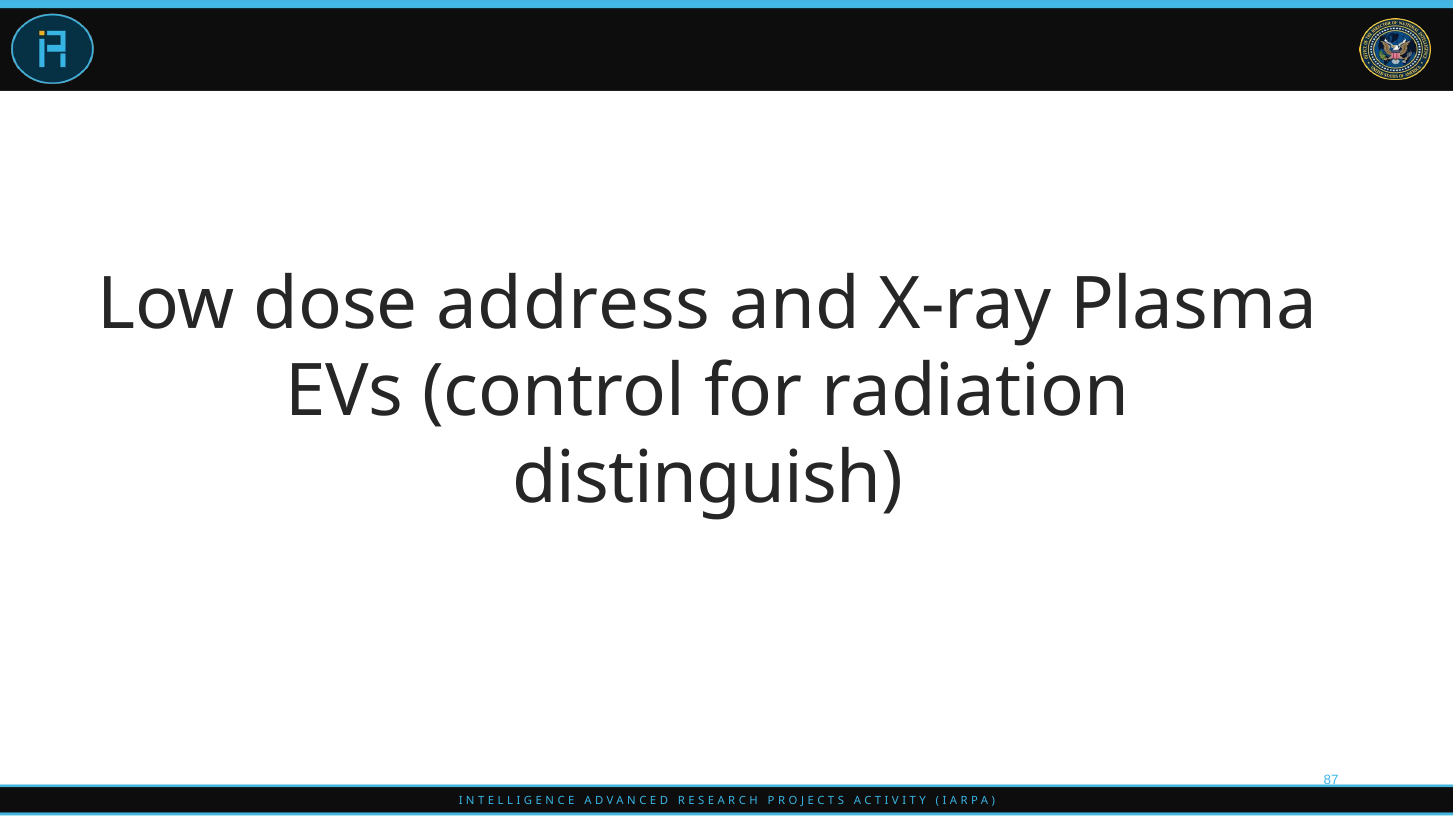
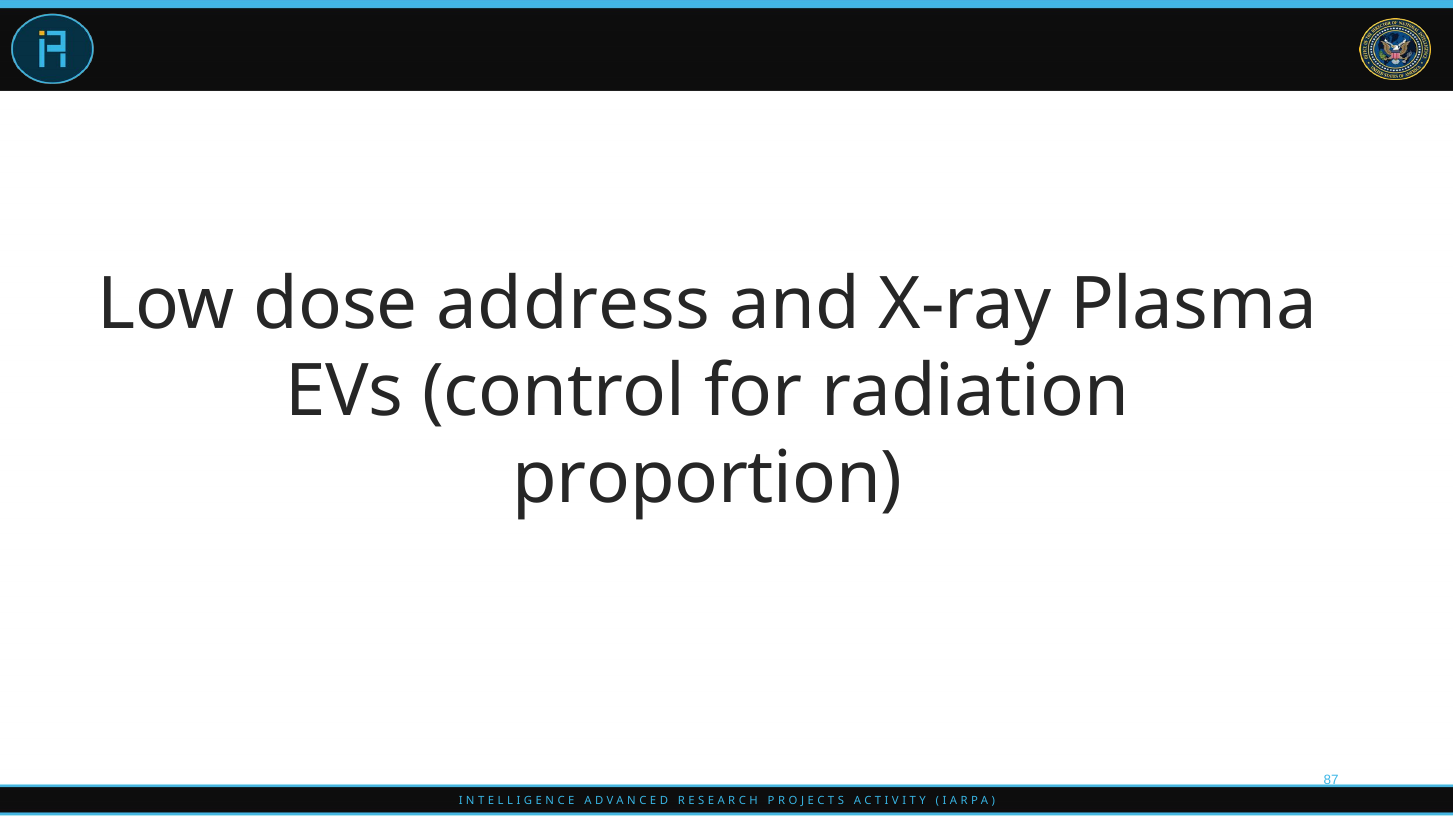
distinguish: distinguish -> proportion (707, 479)
